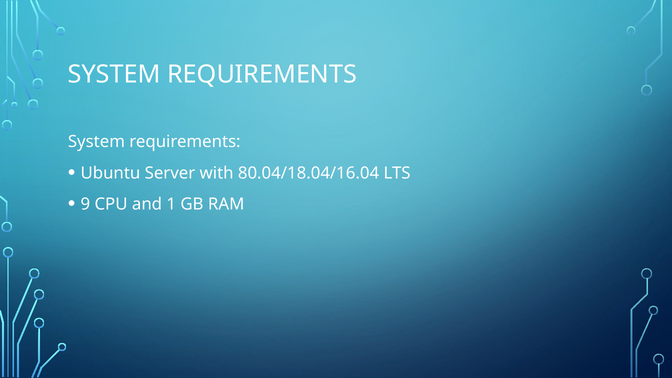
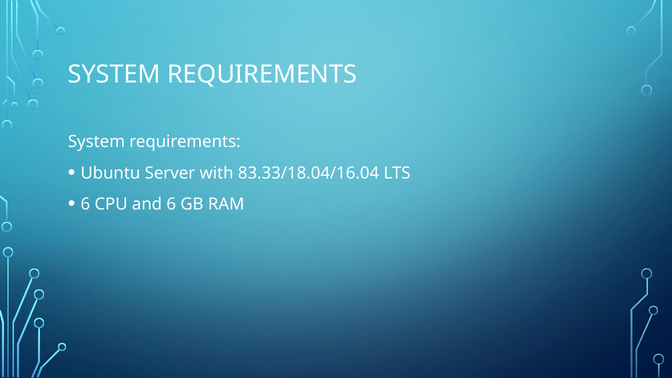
80.04/18.04/16.04: 80.04/18.04/16.04 -> 83.33/18.04/16.04 (309, 173)
9: 9 -> 6 (85, 204)
and 1: 1 -> 6 (171, 204)
